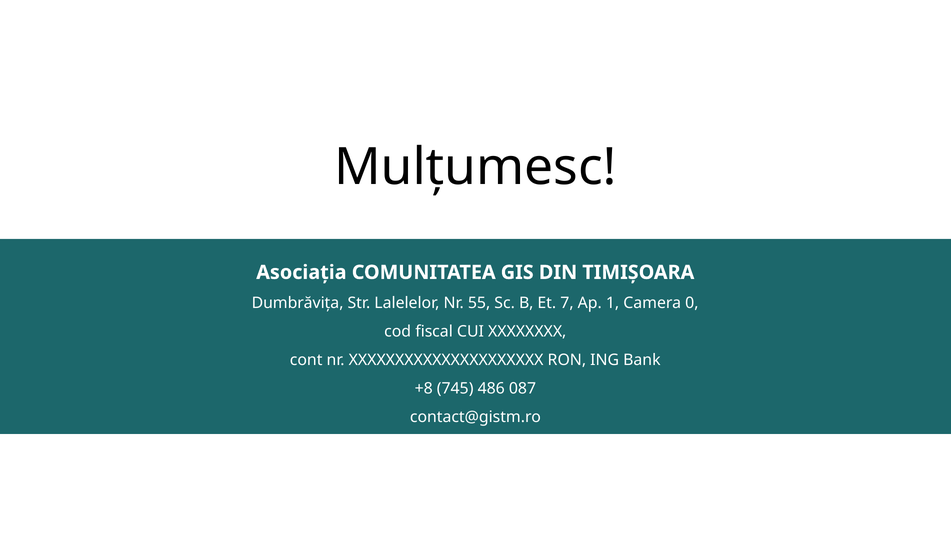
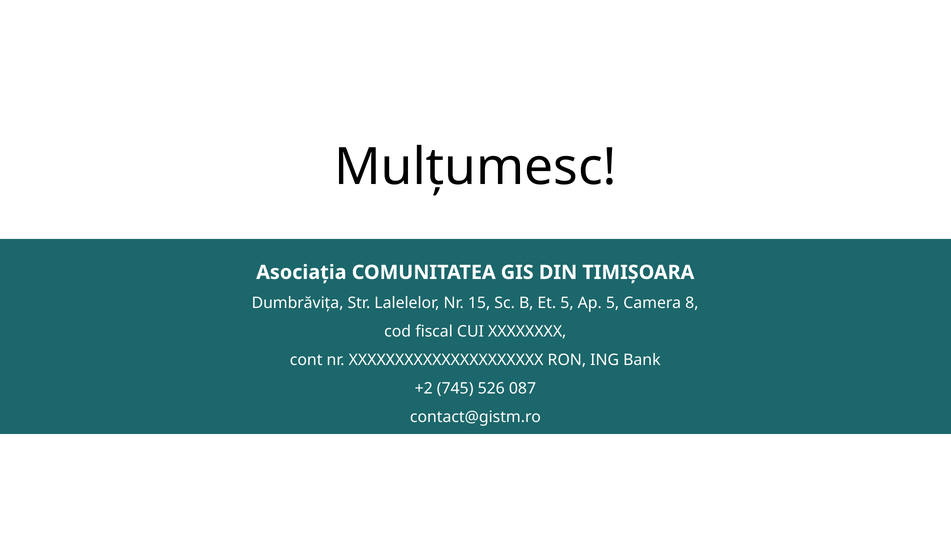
55: 55 -> 15 (479, 303)
Et 7: 7 -> 5 (567, 303)
Ap 1: 1 -> 5 (613, 303)
0: 0 -> 8 (692, 303)
+8: +8 -> +2 (424, 389)
486: 486 -> 526 (491, 389)
